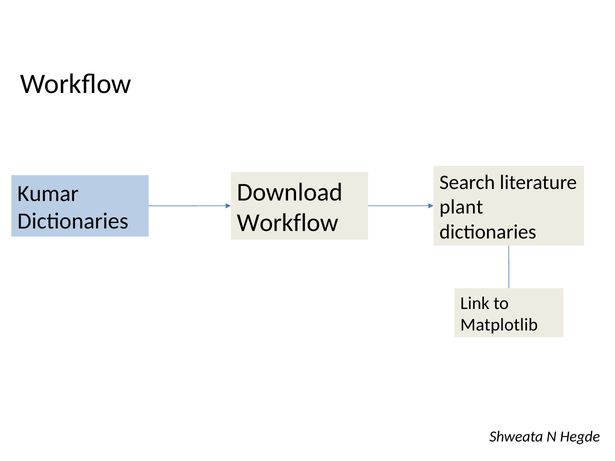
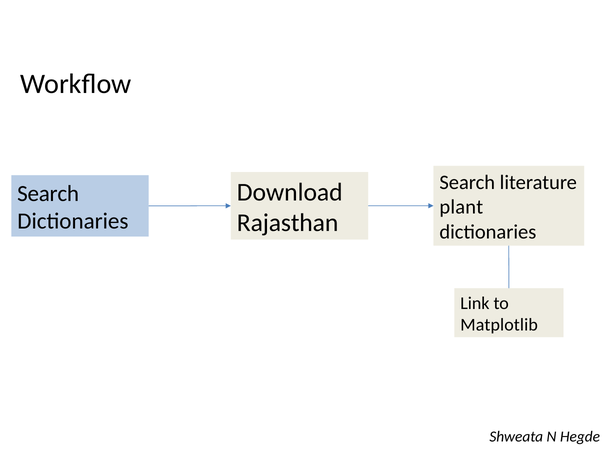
Kumar: Kumar -> Search (48, 194)
Workflow: Workflow -> Rajasthan (288, 223)
